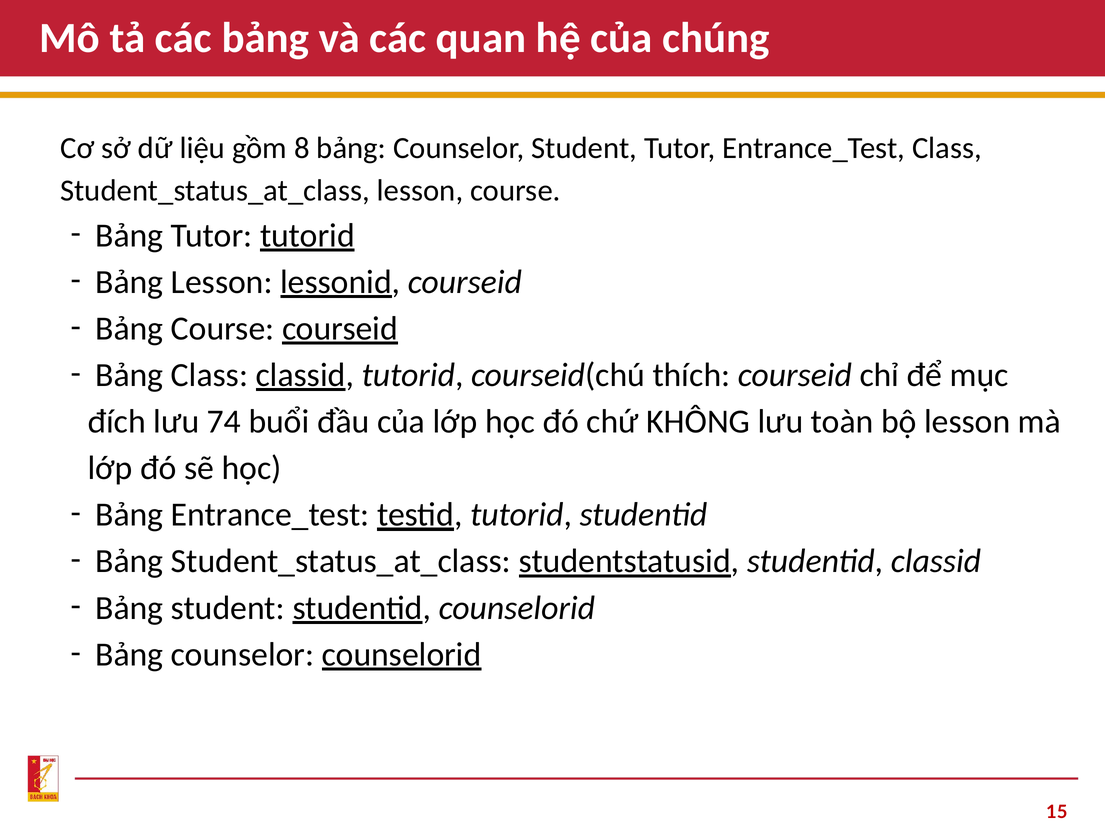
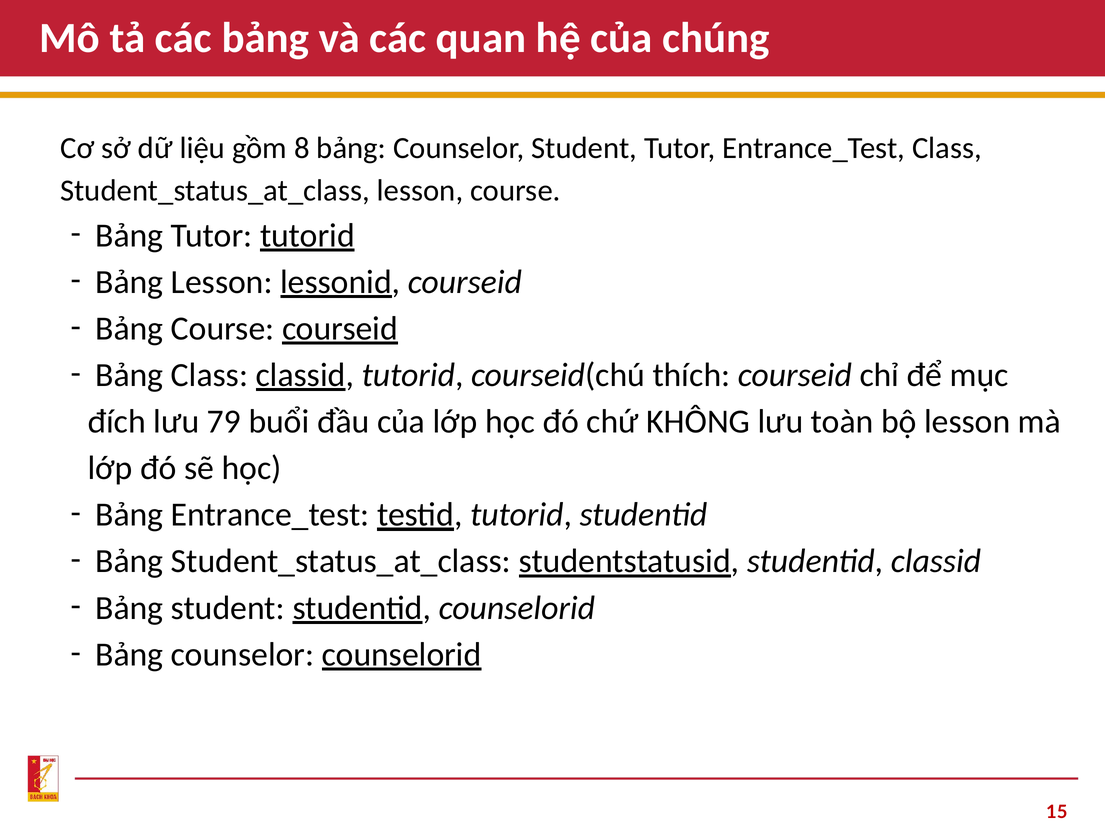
74: 74 -> 79 (224, 422)
